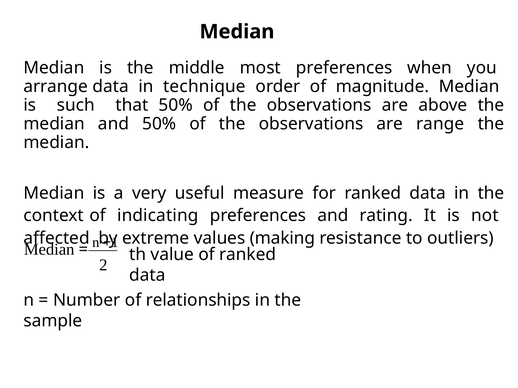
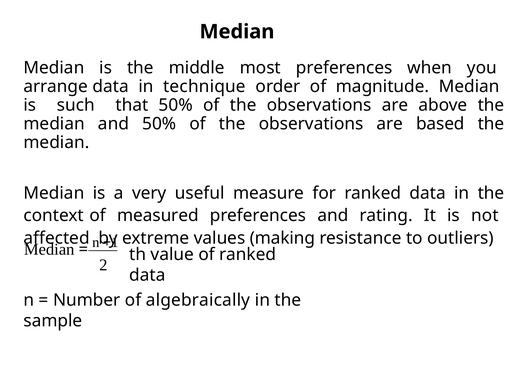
range: range -> based (440, 124)
indicating: indicating -> measured (158, 216)
relationships: relationships -> algebraically (198, 300)
